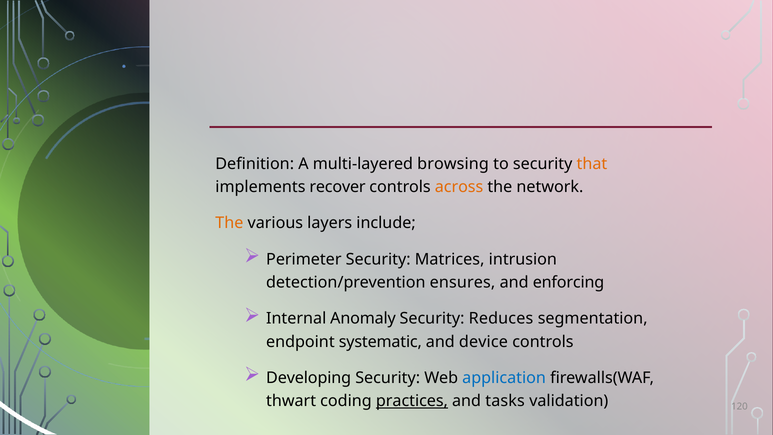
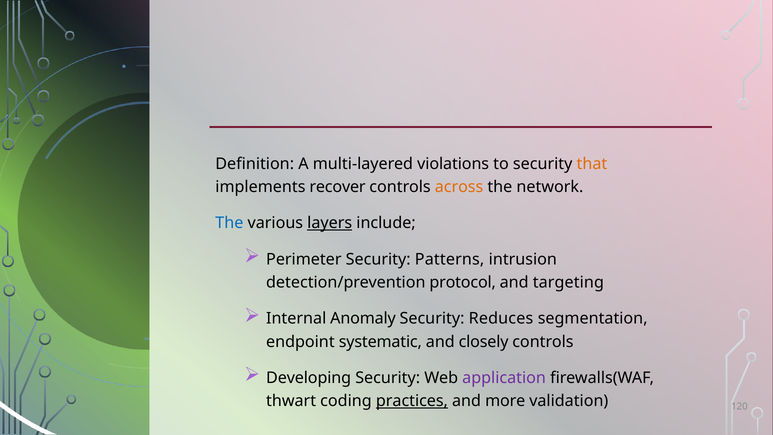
browsing: browsing -> violations (453, 164)
The colour: orange -> blue (229, 223)
layers underline: none -> present (330, 223)
Matrices: Matrices -> Patterns (450, 259)
ensures: ensures -> protocol (463, 282)
enforcing: enforcing -> targeting (568, 282)
device: device -> closely (484, 342)
application colour: blue -> purple (504, 378)
tasks: tasks -> more (505, 401)
